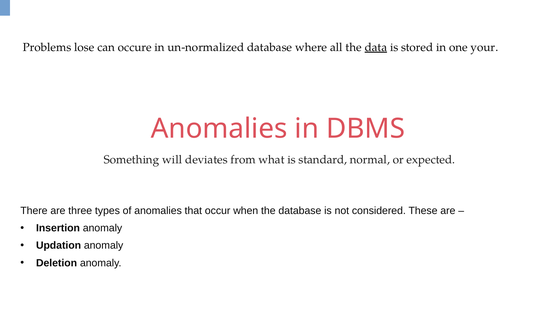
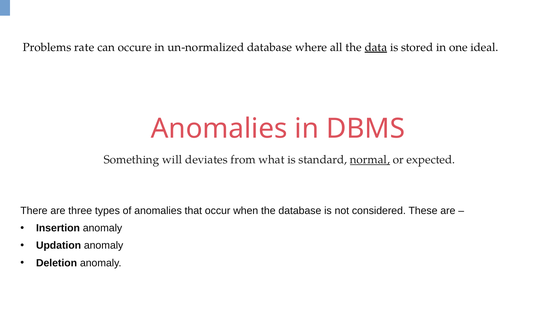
lose: lose -> rate (84, 47)
your: your -> ideal (484, 47)
normal underline: none -> present (370, 160)
